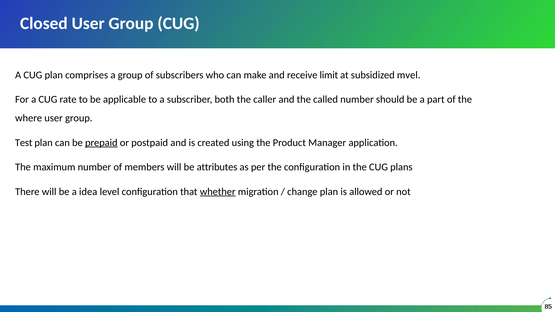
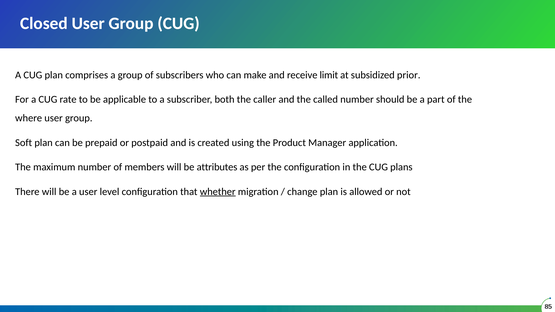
mvel: mvel -> prior (409, 75)
Test: Test -> Soft (24, 143)
prepaid underline: present -> none (101, 143)
a idea: idea -> user (88, 192)
